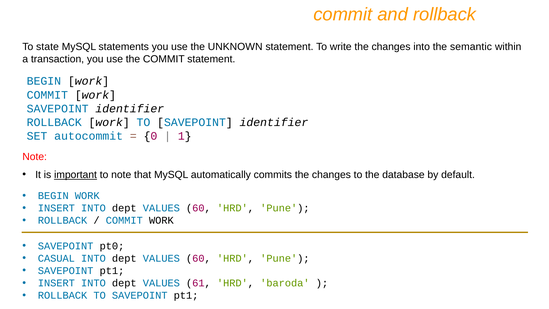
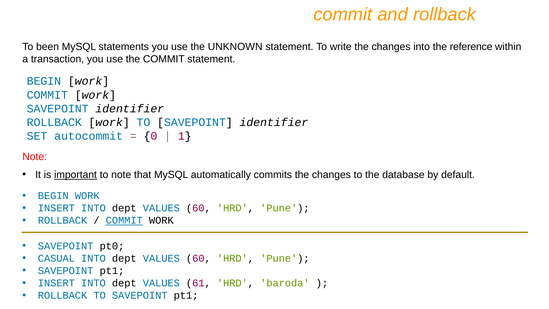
state: state -> been (48, 47)
semantic: semantic -> reference (471, 47)
COMMIT underline: none -> present (124, 220)
